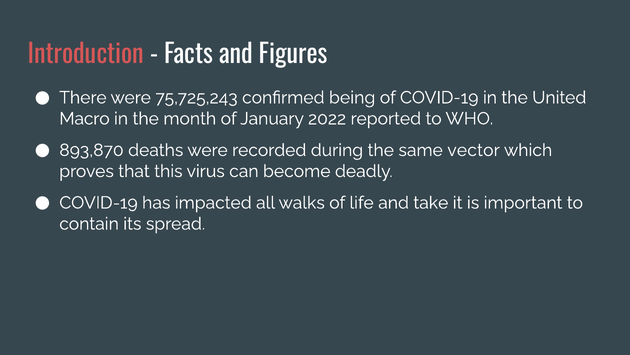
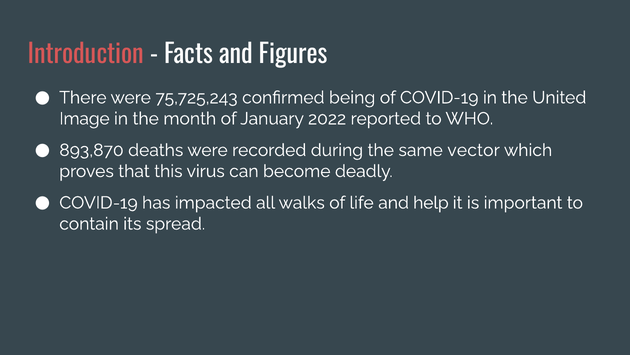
Macro: Macro -> Image (84, 118)
take: take -> help (431, 202)
